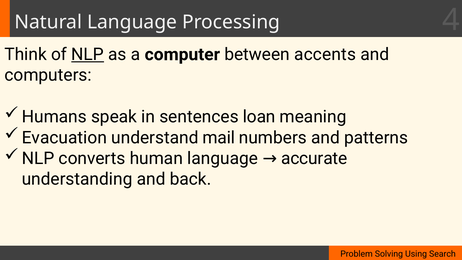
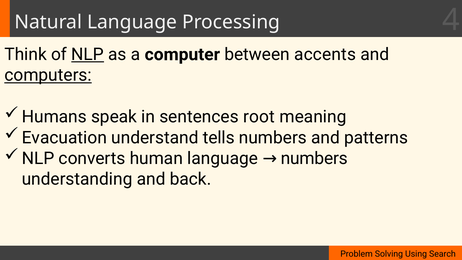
computers underline: none -> present (48, 75)
loan: loan -> root (259, 117)
mail: mail -> tells (219, 138)
language accurate: accurate -> numbers (314, 158)
